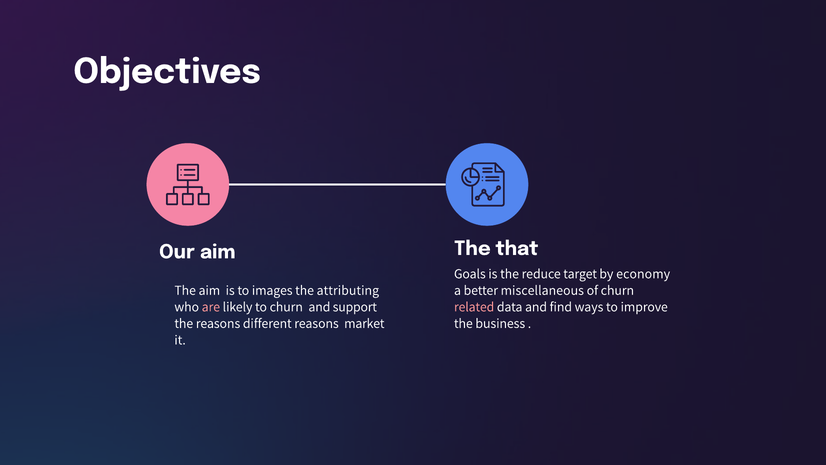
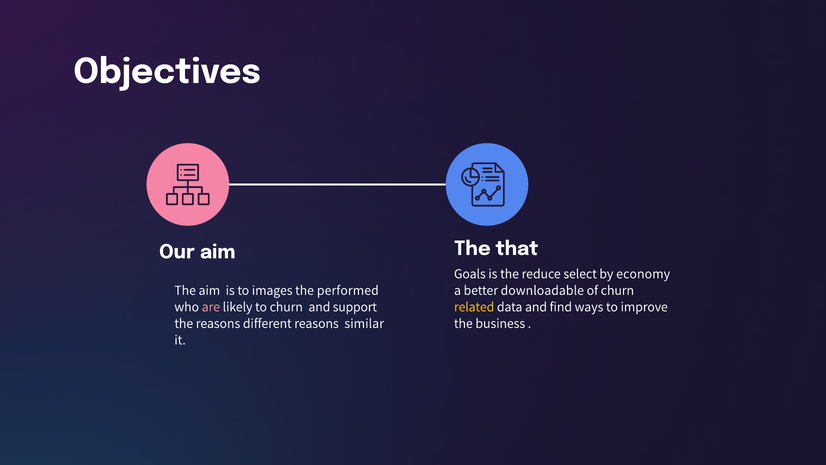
target: target -> select (580, 274)
attributing: attributing -> performed (348, 290)
miscellaneous: miscellaneous -> downloadable (542, 290)
related colour: pink -> yellow (474, 307)
market: market -> similar (364, 323)
